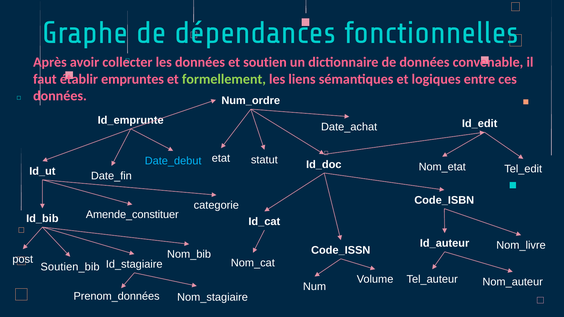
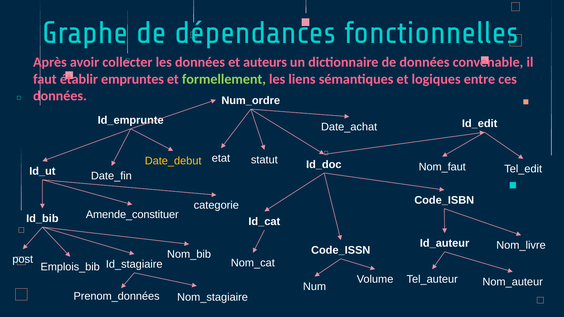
soutien: soutien -> auteurs (265, 62)
Date_debut colour: light blue -> yellow (173, 161)
Nom_etat: Nom_etat -> Nom_faut (442, 167)
Soutien_bib: Soutien_bib -> Emplois_bib (70, 267)
